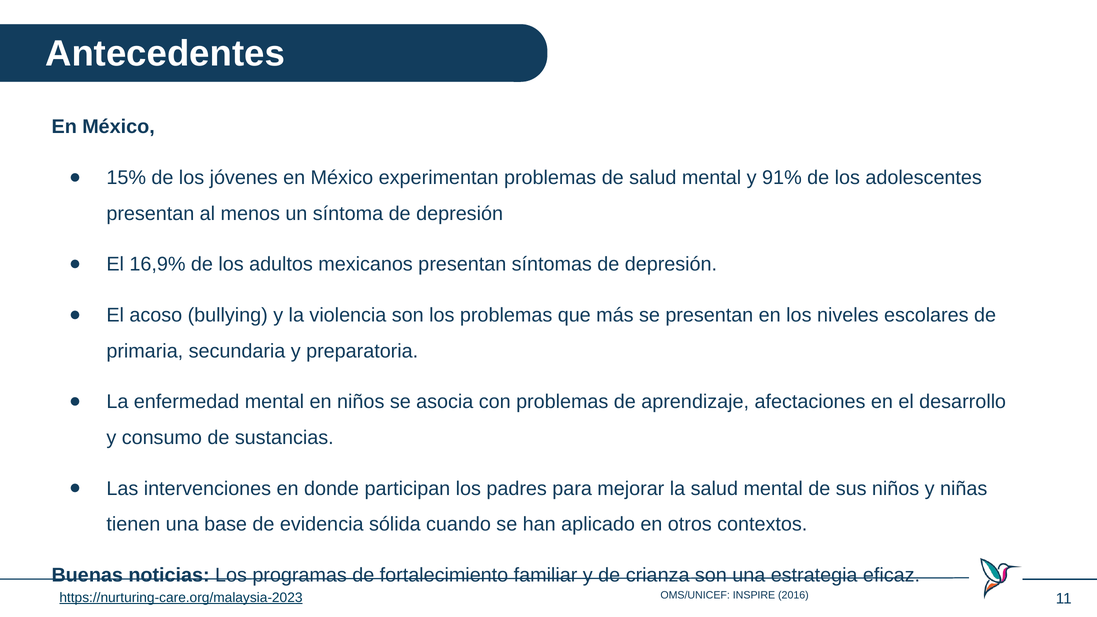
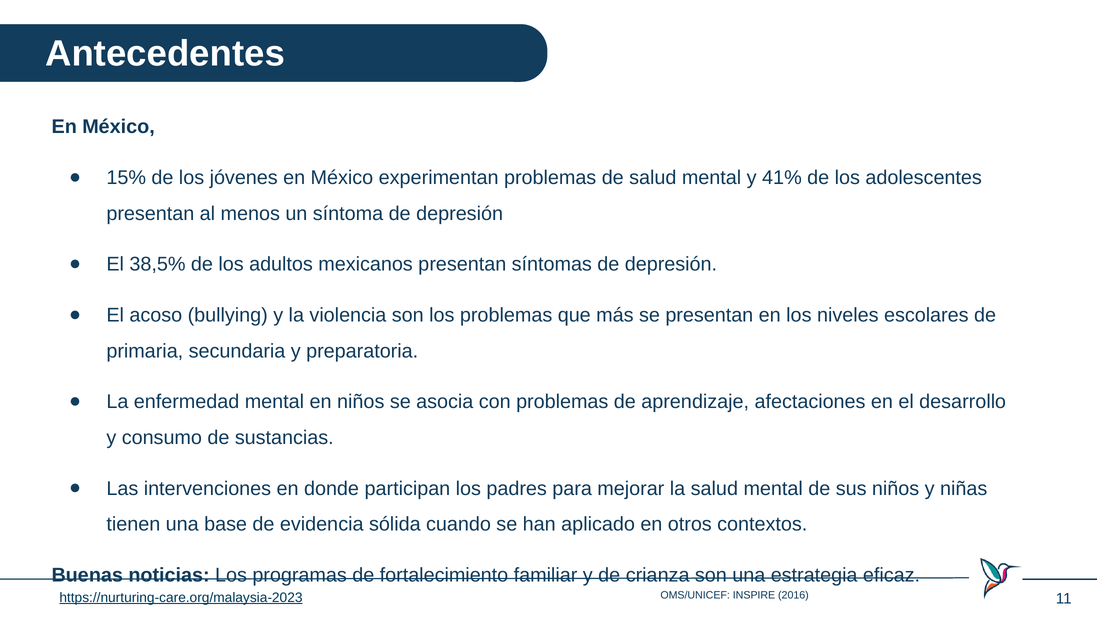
91%: 91% -> 41% (782, 178)
16,9%: 16,9% -> 38,5% (157, 264)
